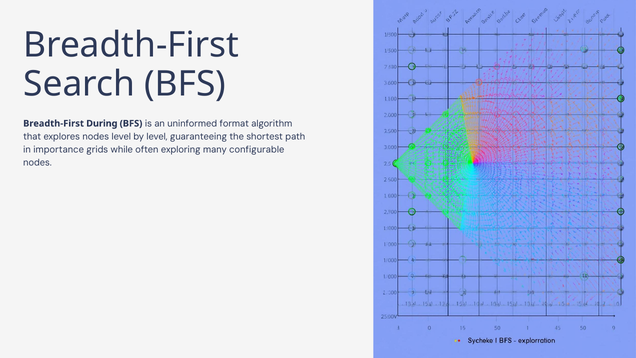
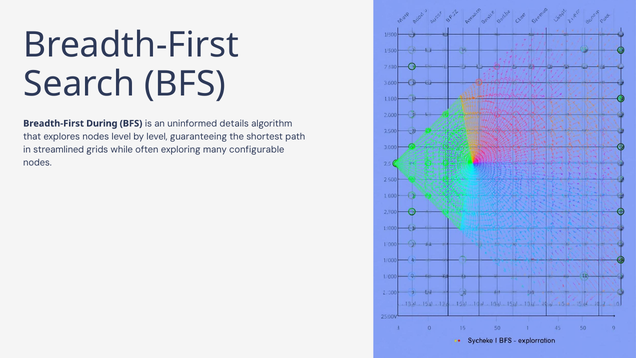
format: format -> details (234, 123)
importance: importance -> streamlined (59, 149)
